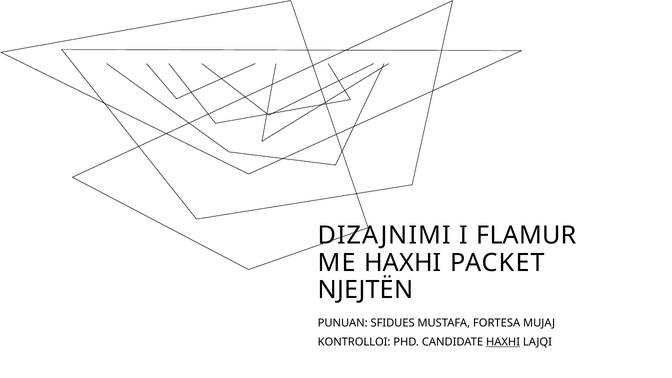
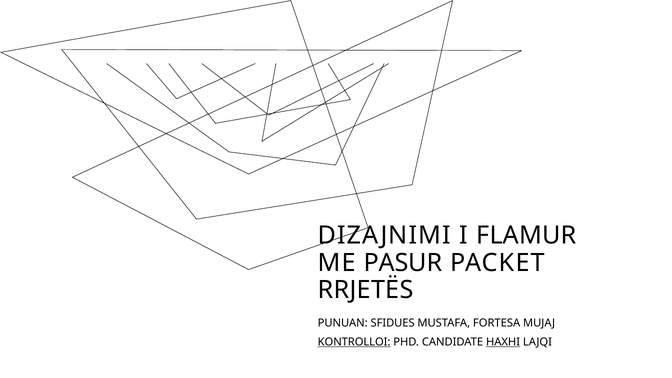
ME HAXHI: HAXHI -> PASUR (403, 263)
NJEJTËN: NJEJTËN -> RRJETËS (366, 290)
KONTROLLOI underline: none -> present (354, 342)
